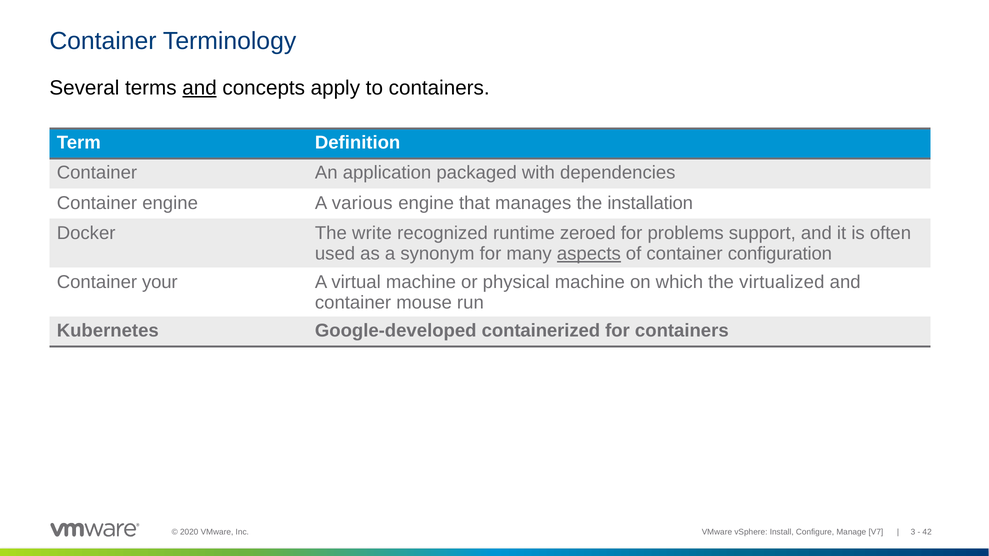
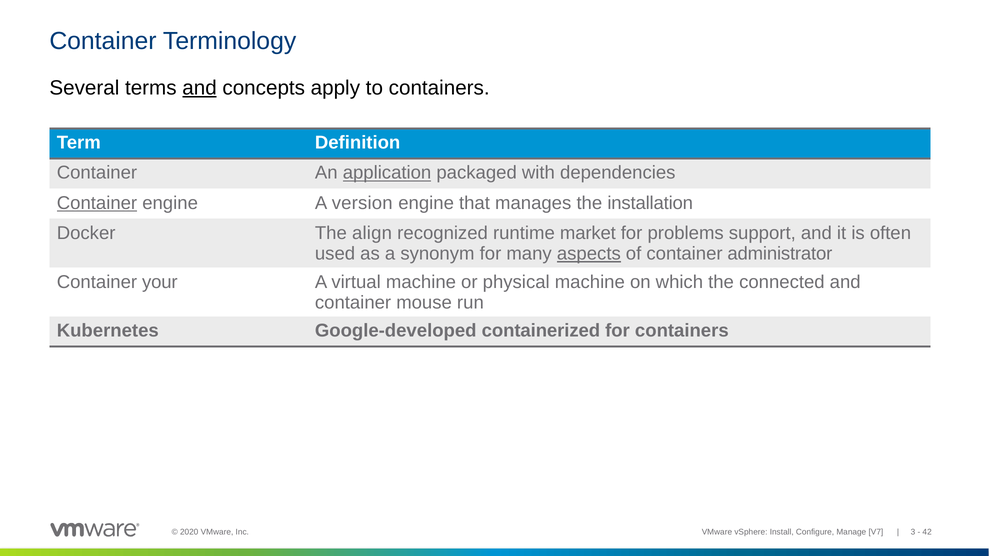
application underline: none -> present (387, 173)
Container underline: none -> present (97, 203)
various: various -> version (362, 203)
write: write -> align (372, 233)
zeroed: zeroed -> market (588, 233)
configuration: configuration -> administrator (780, 254)
virtualized: virtualized -> connected (782, 282)
